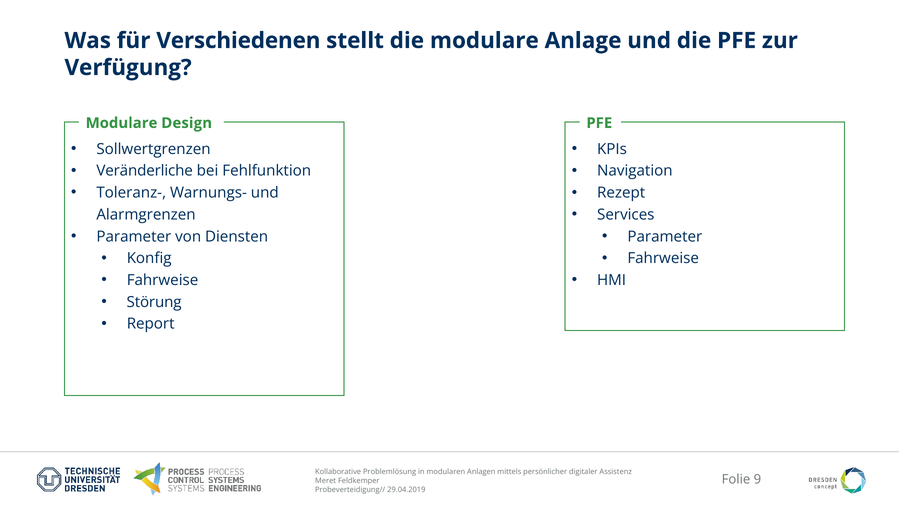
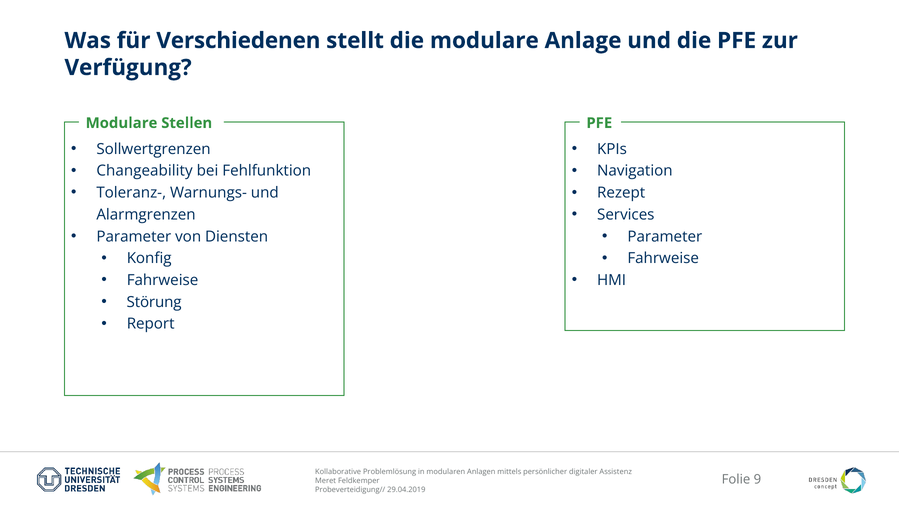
Design: Design -> Stellen (187, 123)
Veränderliche: Veränderliche -> Changeability (145, 171)
